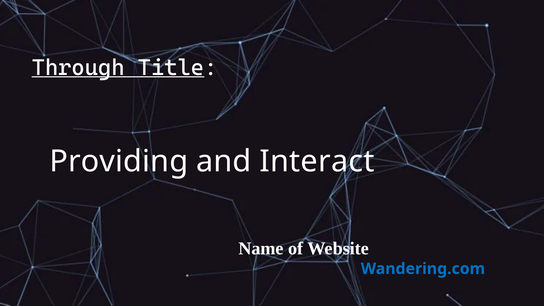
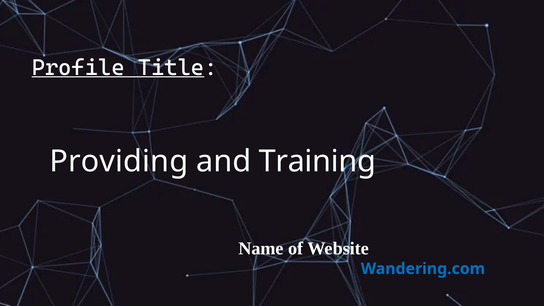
Through: Through -> Profile (78, 68)
Interact: Interact -> Training (317, 161)
